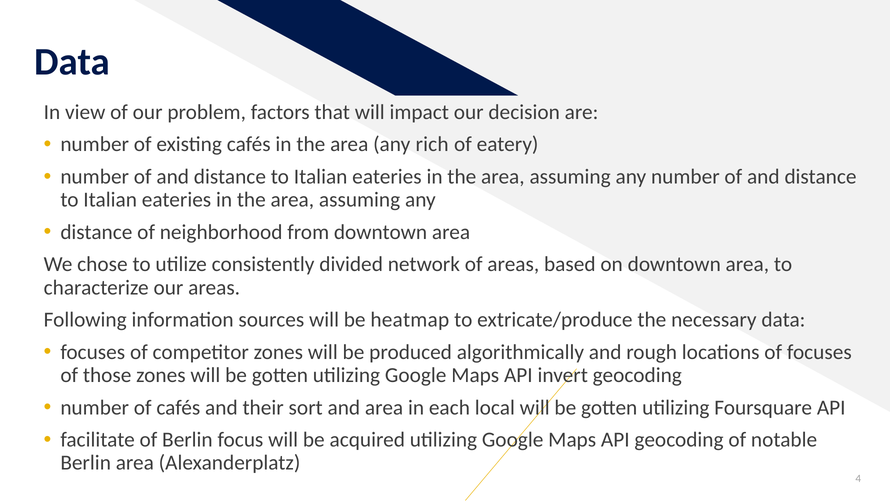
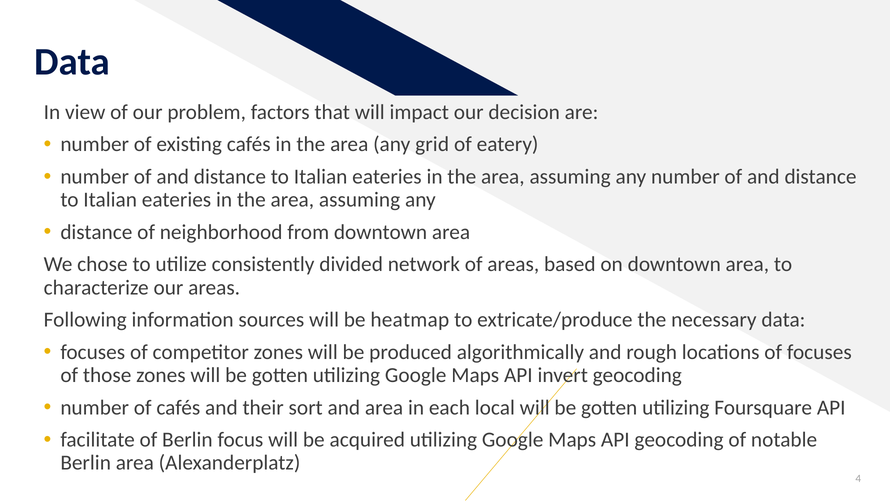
rich: rich -> grid (432, 144)
